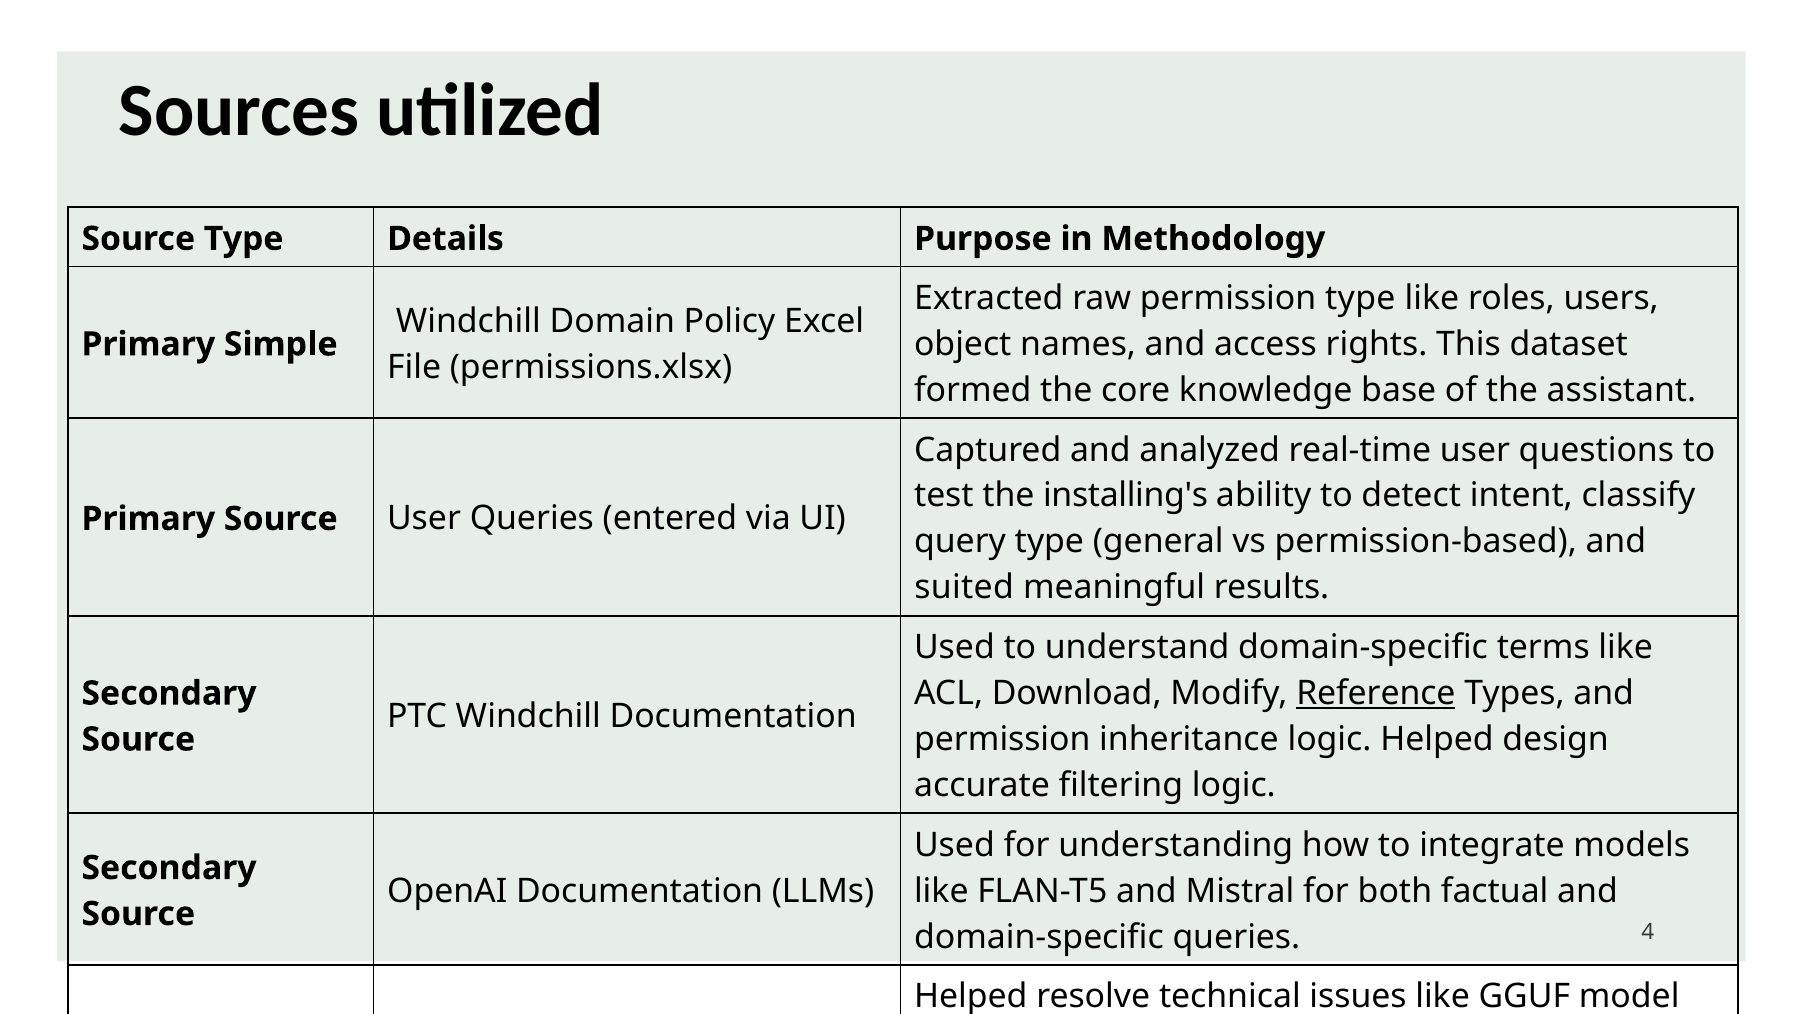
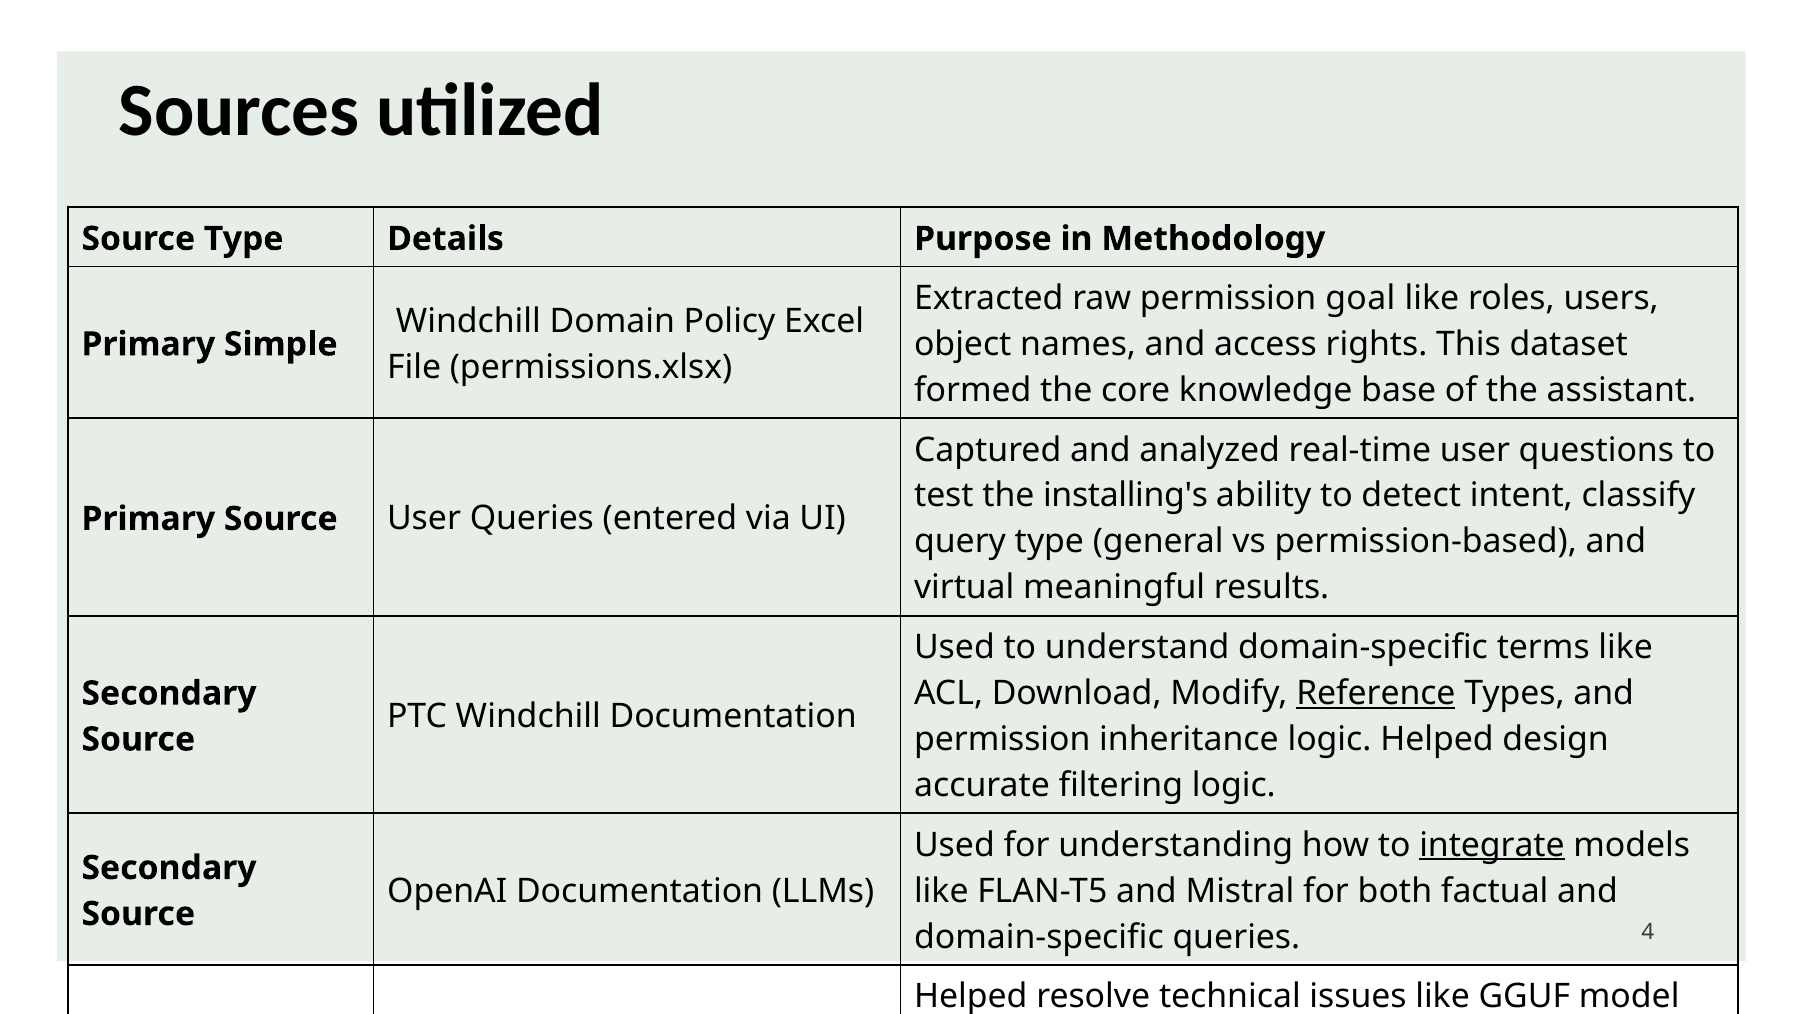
permission type: type -> goal (1360, 298)
suited: suited -> virtual (964, 588)
integrate underline: none -> present (1492, 845)
